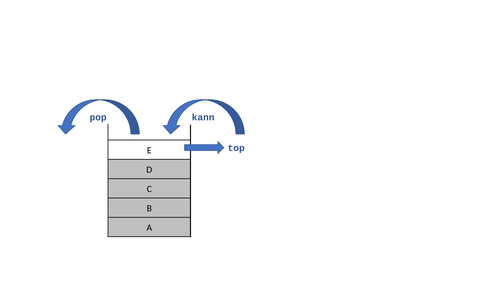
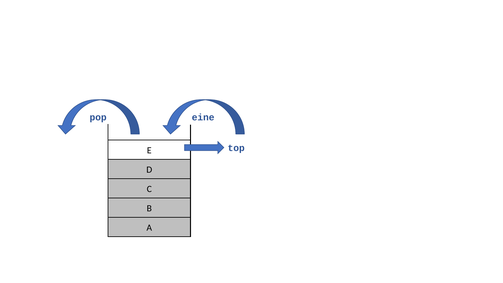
kann: kann -> eine (203, 117)
